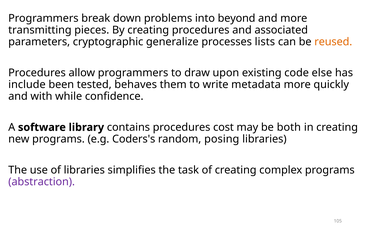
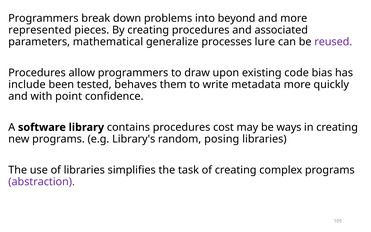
transmitting: transmitting -> represented (40, 30)
cryptographic: cryptographic -> mathematical (108, 42)
lists: lists -> lure (265, 42)
reused colour: orange -> purple (333, 42)
else: else -> bias (322, 73)
while: while -> point (69, 96)
both: both -> ways (289, 127)
Coders's: Coders's -> Library's (134, 139)
